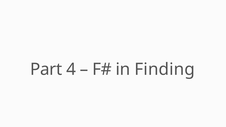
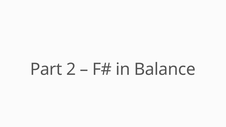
4: 4 -> 2 (71, 69)
Finding: Finding -> Balance (165, 69)
